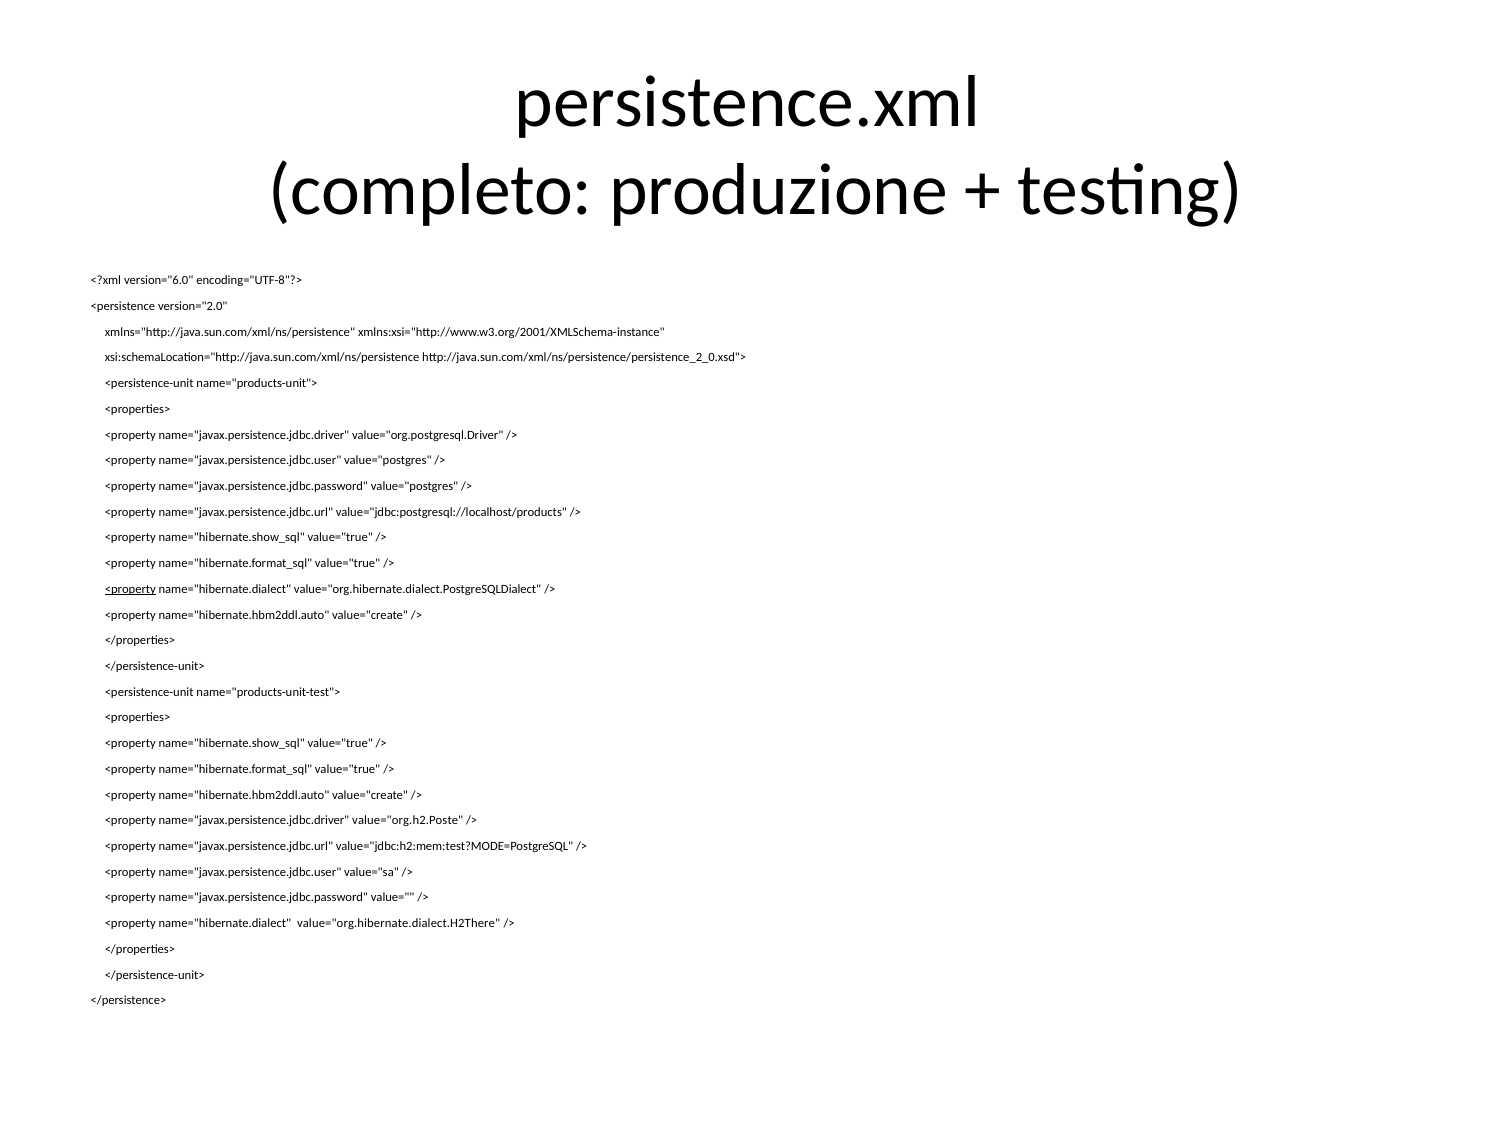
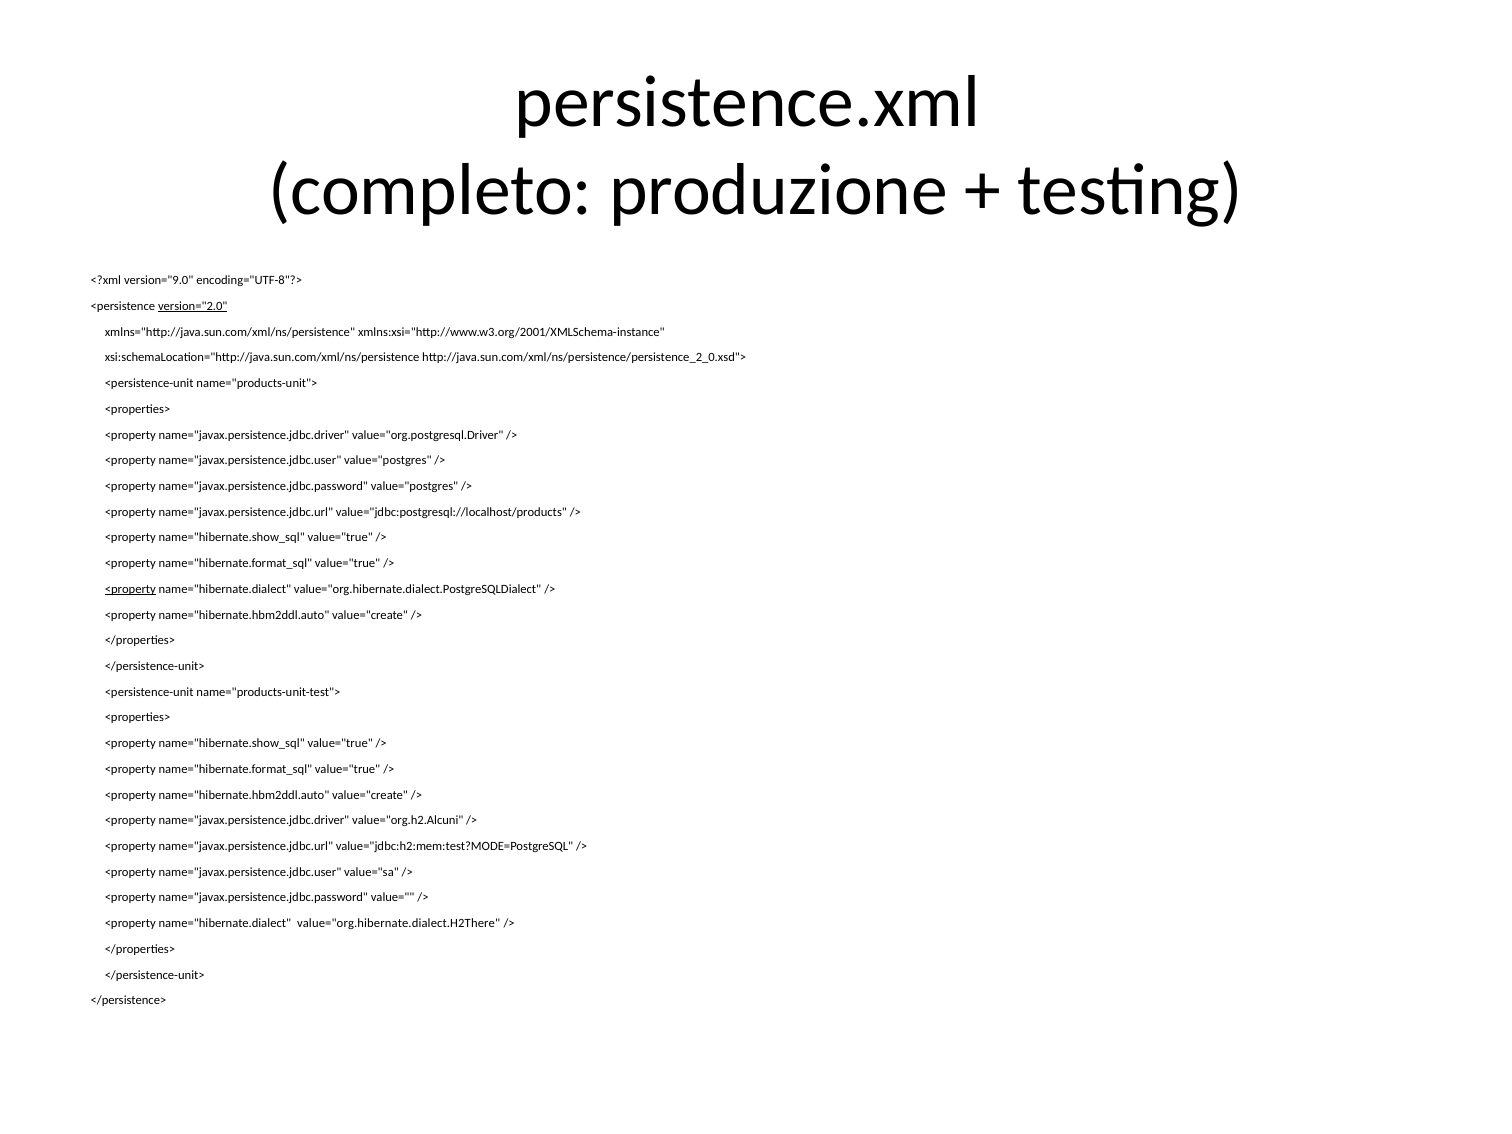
version="6.0: version="6.0 -> version="9.0 (159, 281)
version="2.0 underline: none -> present (193, 306)
value="org.h2.Poste: value="org.h2.Poste -> value="org.h2.Alcuni (408, 821)
